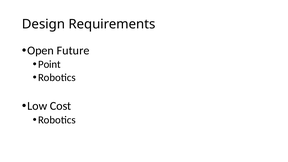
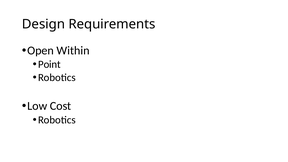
Future: Future -> Within (73, 51)
